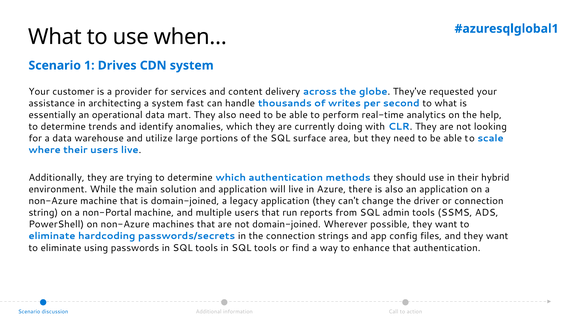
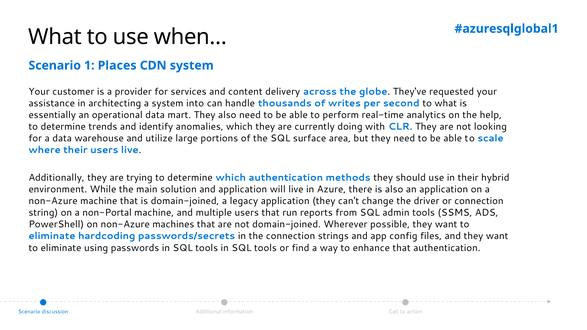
Drives: Drives -> Places (117, 66)
fast: fast -> into (195, 103)
